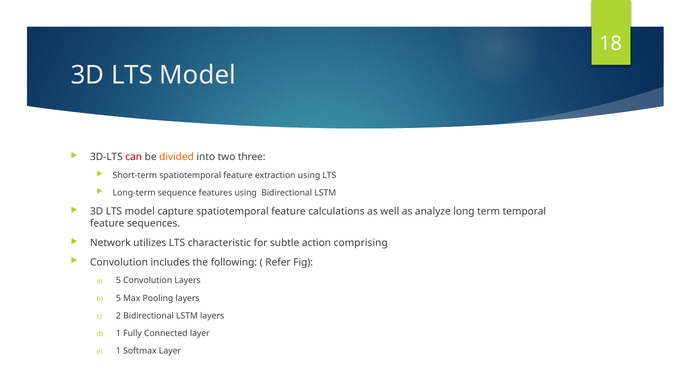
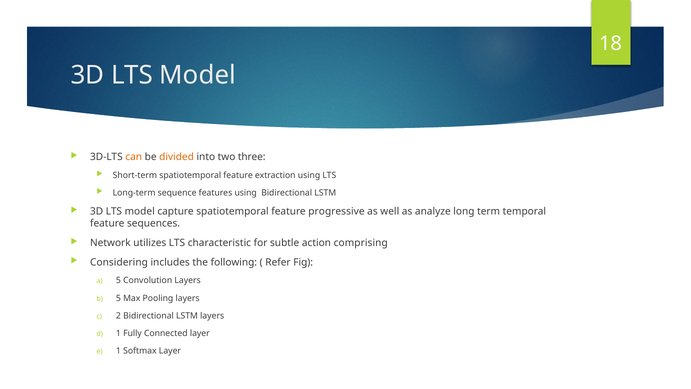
can colour: red -> orange (134, 157)
calculations: calculations -> progressive (336, 211)
Convolution: Convolution -> Considering (119, 262)
